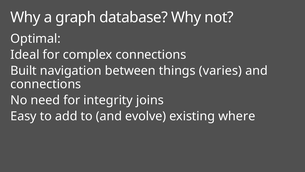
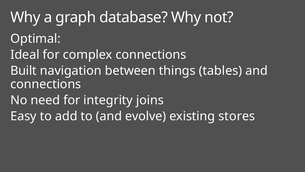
varies: varies -> tables (220, 71)
where: where -> stores (237, 116)
